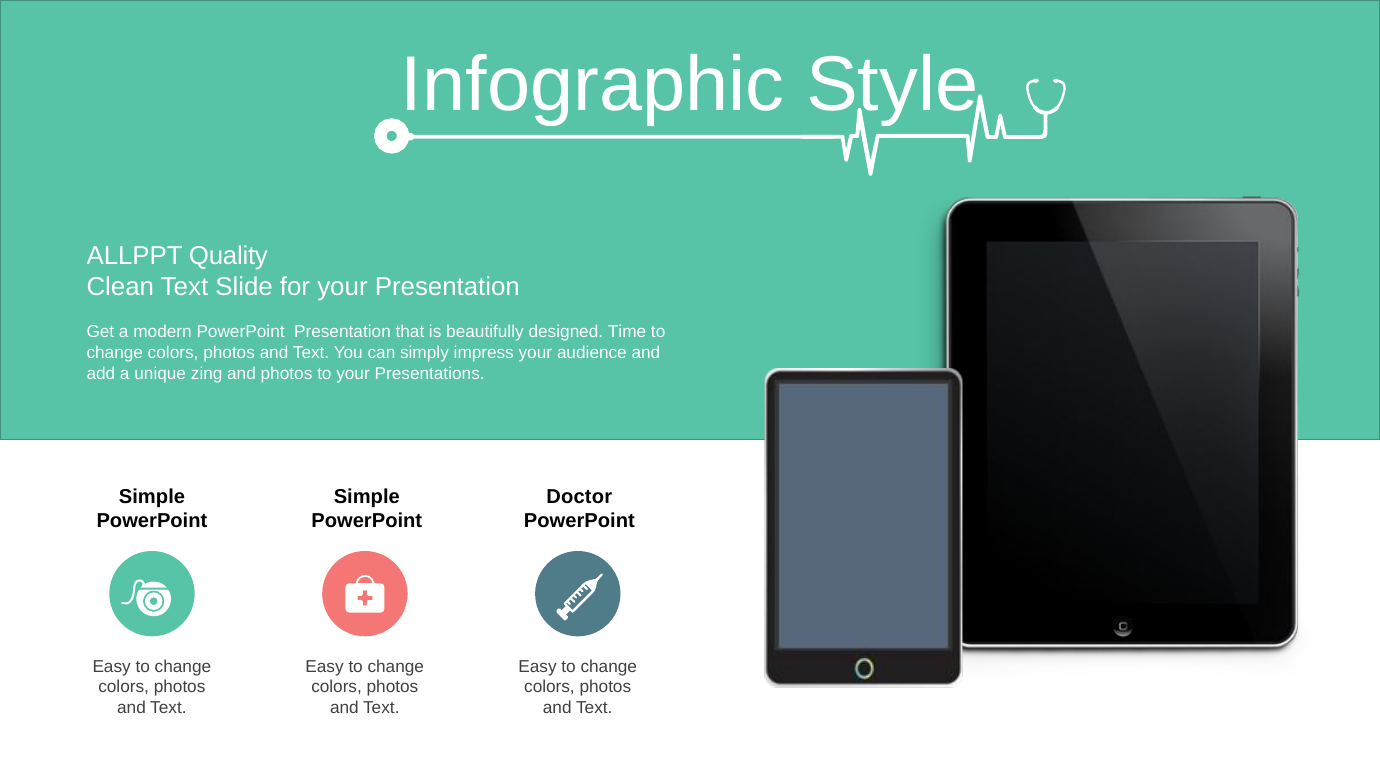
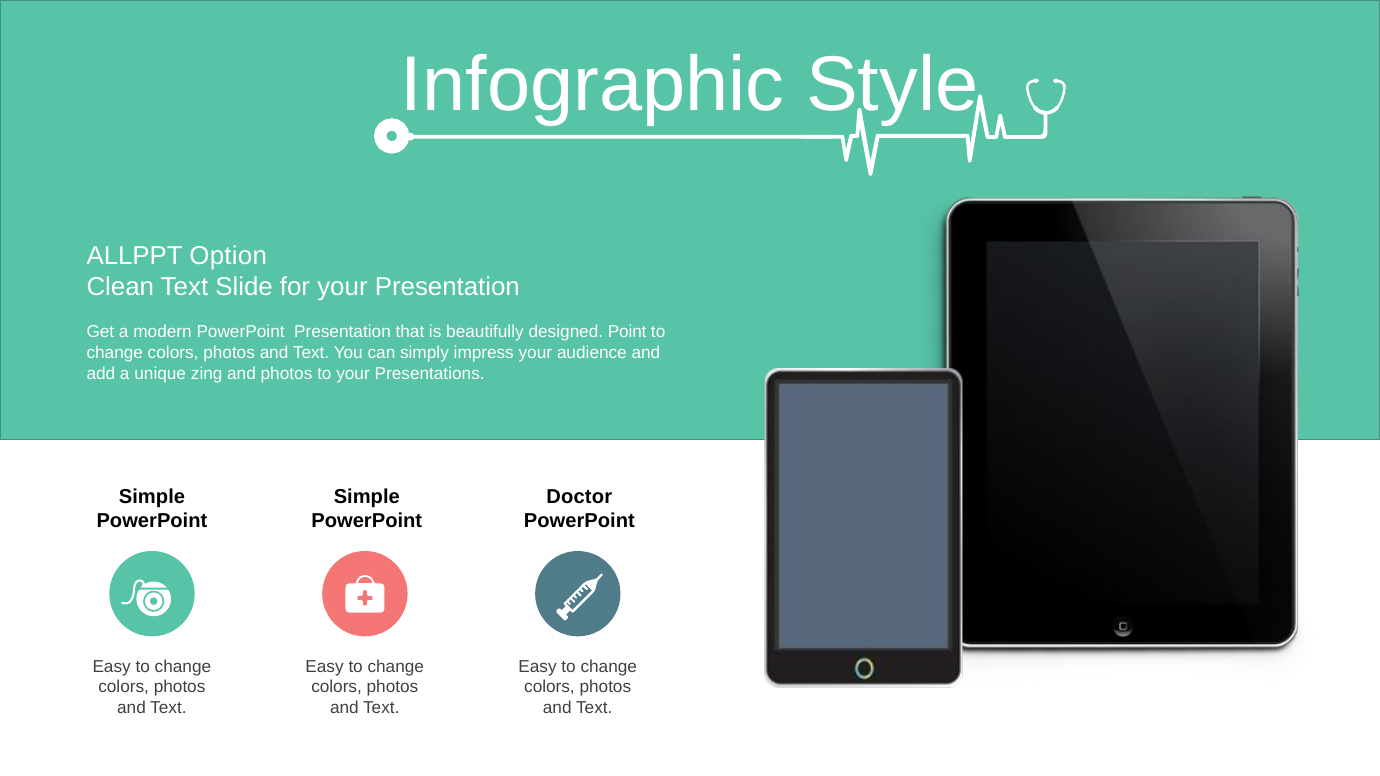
Quality: Quality -> Option (228, 256)
Time: Time -> Point (627, 332)
